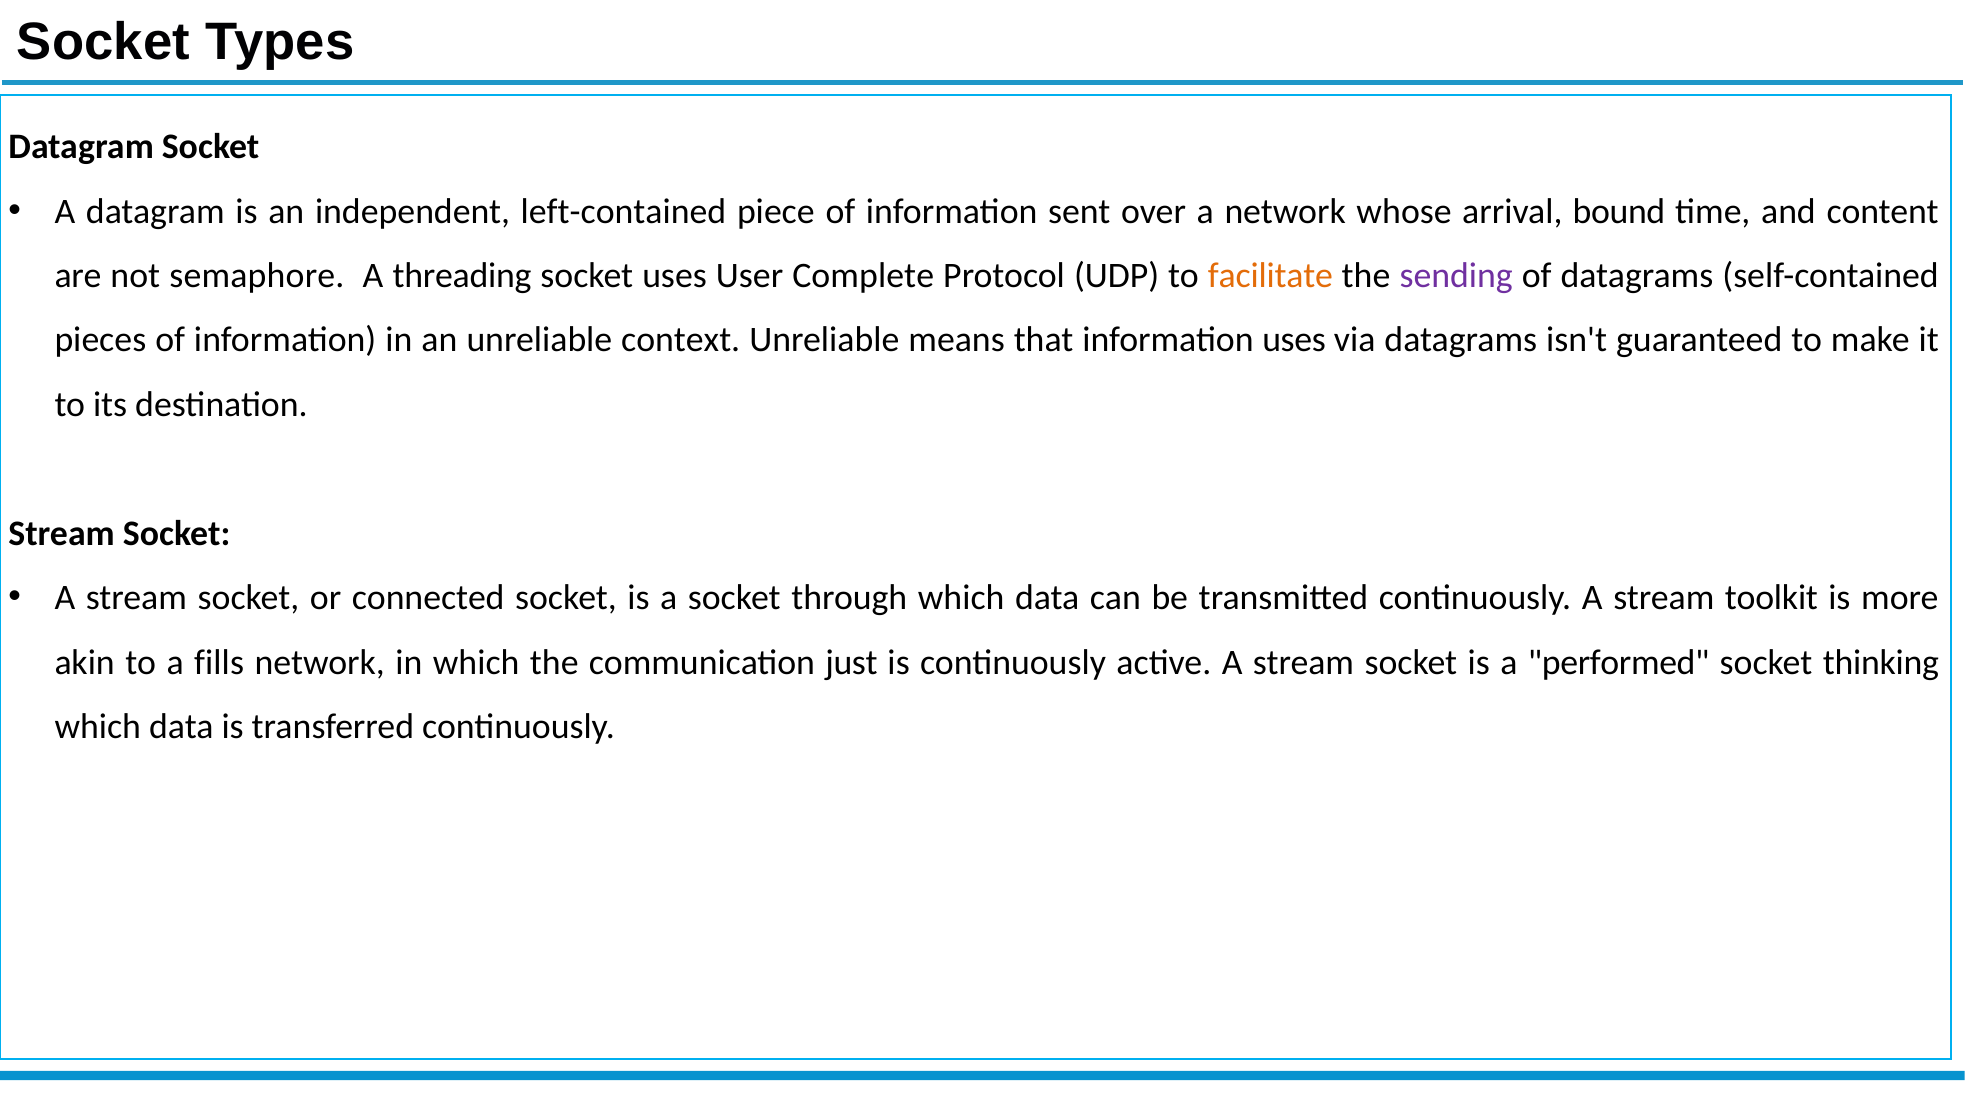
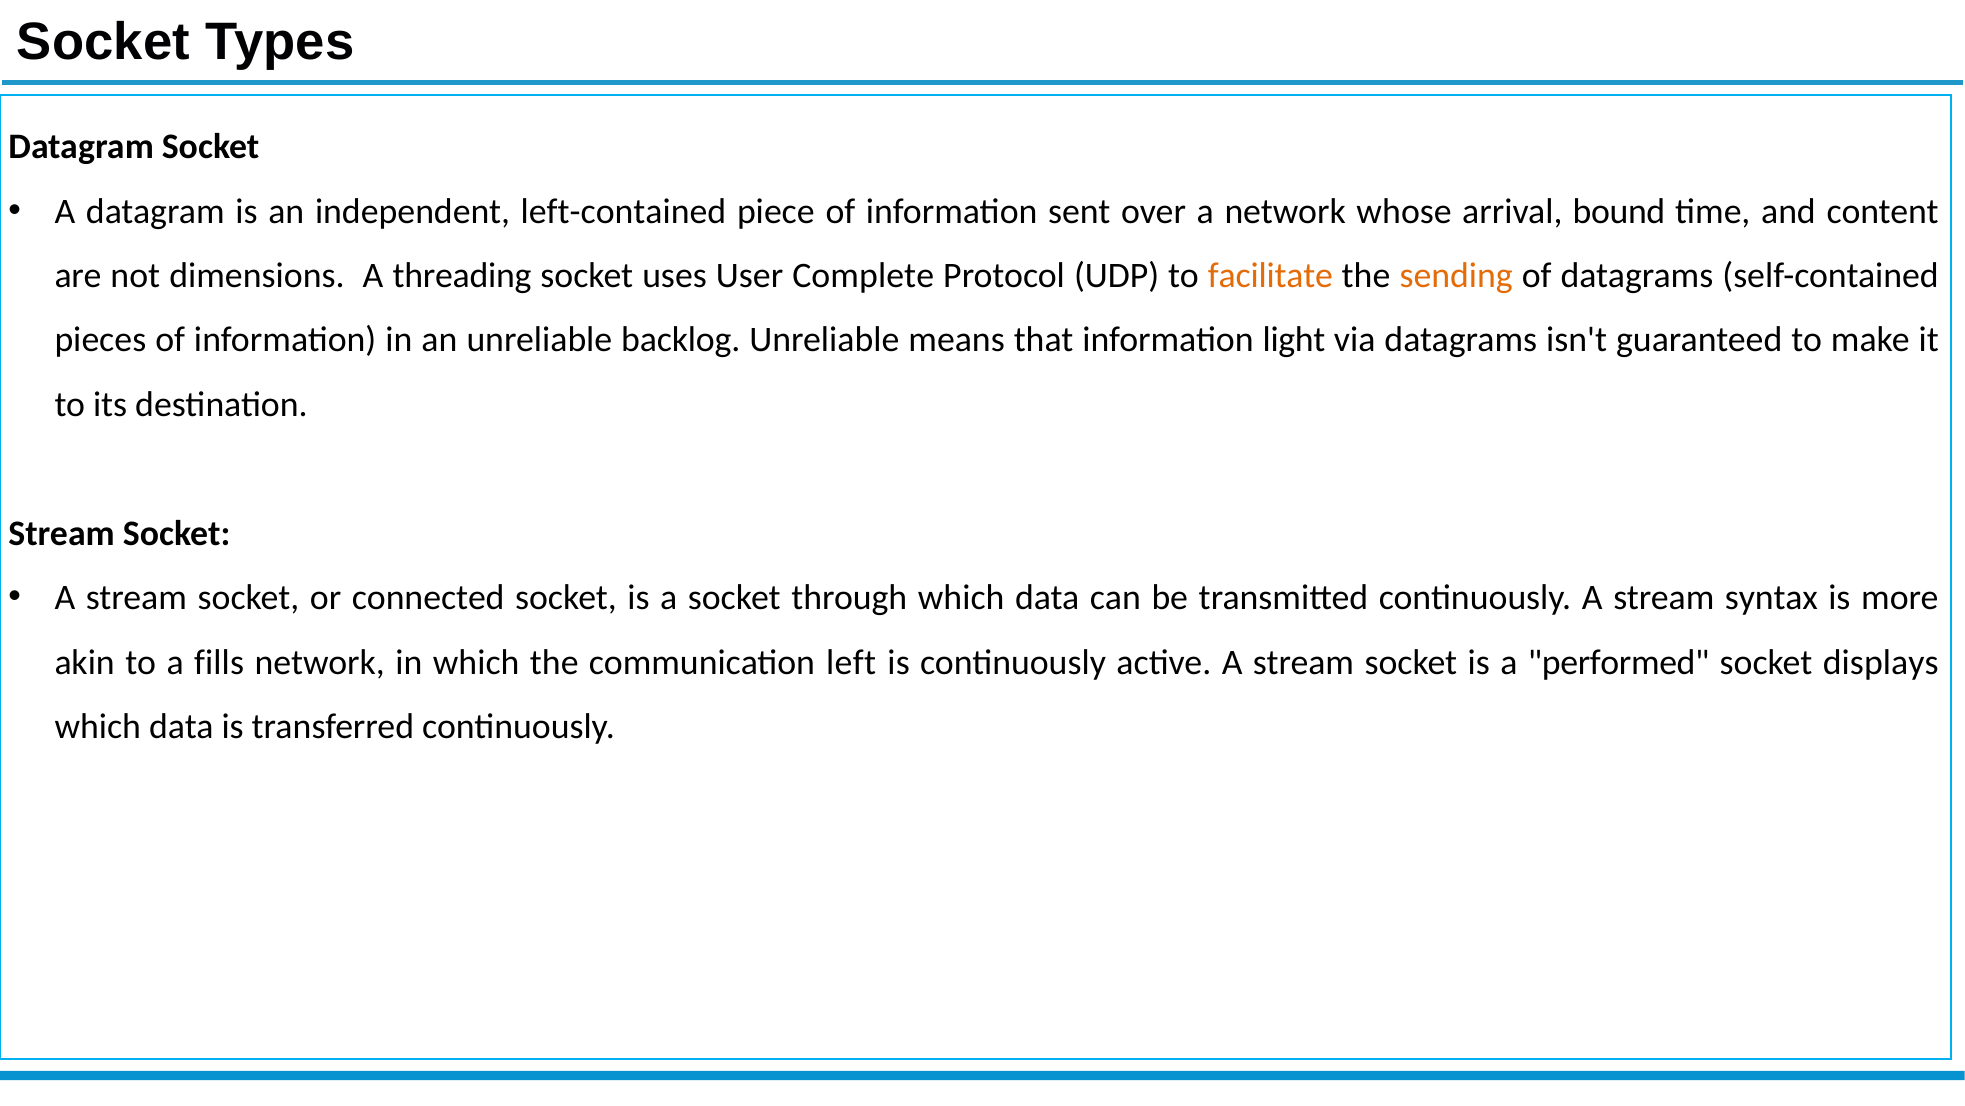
semaphore: semaphore -> dimensions (257, 276)
sending colour: purple -> orange (1456, 276)
context: context -> backlog (681, 340)
information uses: uses -> light (1294, 340)
toolkit: toolkit -> syntax (1771, 598)
just: just -> left (851, 662)
thinking: thinking -> displays (1881, 662)
